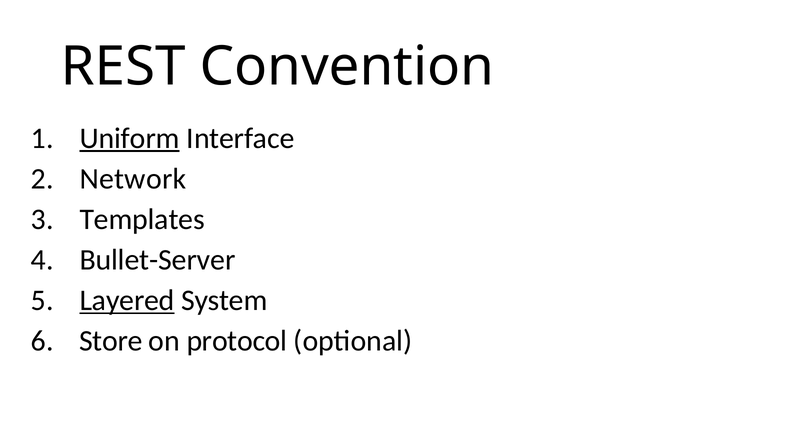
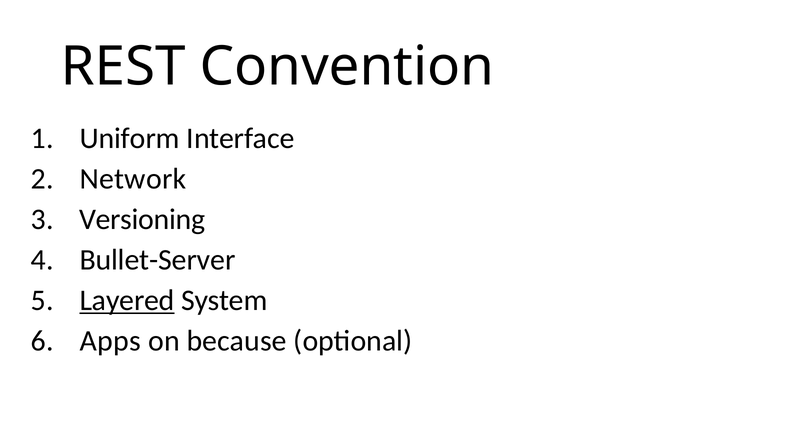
Uniform underline: present -> none (130, 138)
Templates: Templates -> Versioning (142, 219)
Store: Store -> Apps (110, 341)
protocol: protocol -> because (237, 341)
